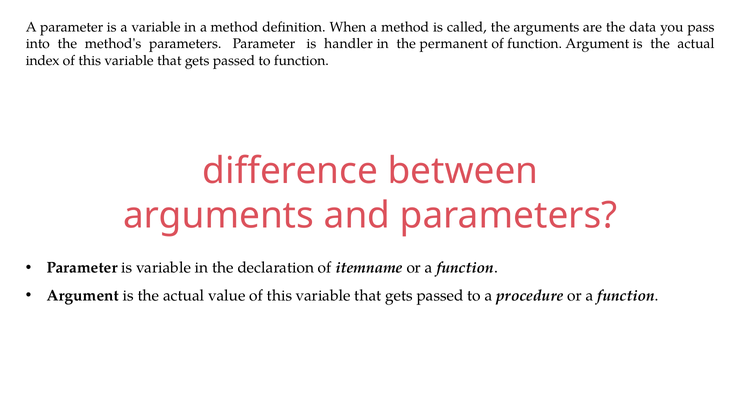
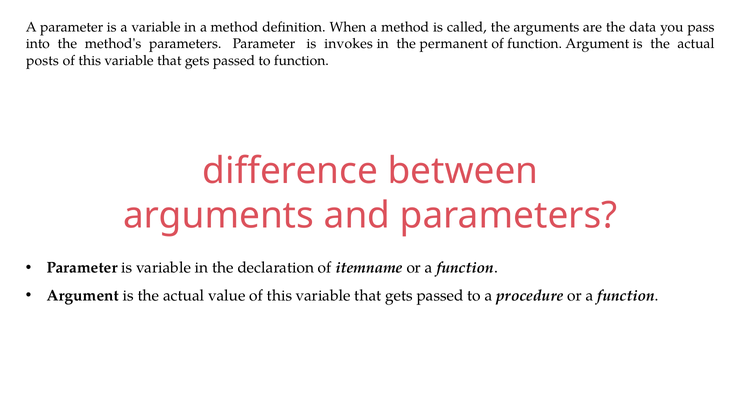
handler: handler -> invokes (349, 44)
index: index -> posts (42, 60)
